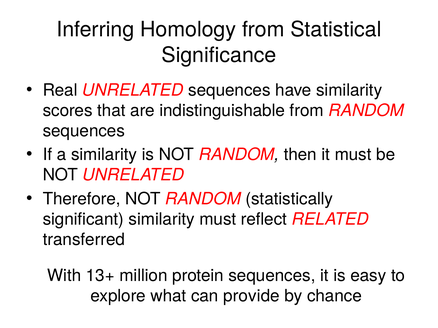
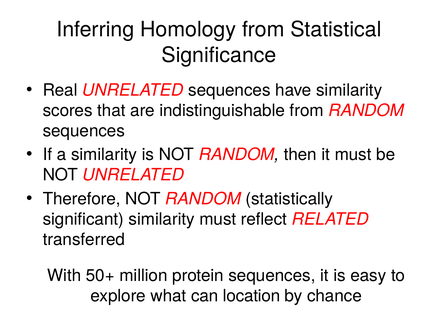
13+: 13+ -> 50+ (100, 276)
provide: provide -> location (252, 296)
